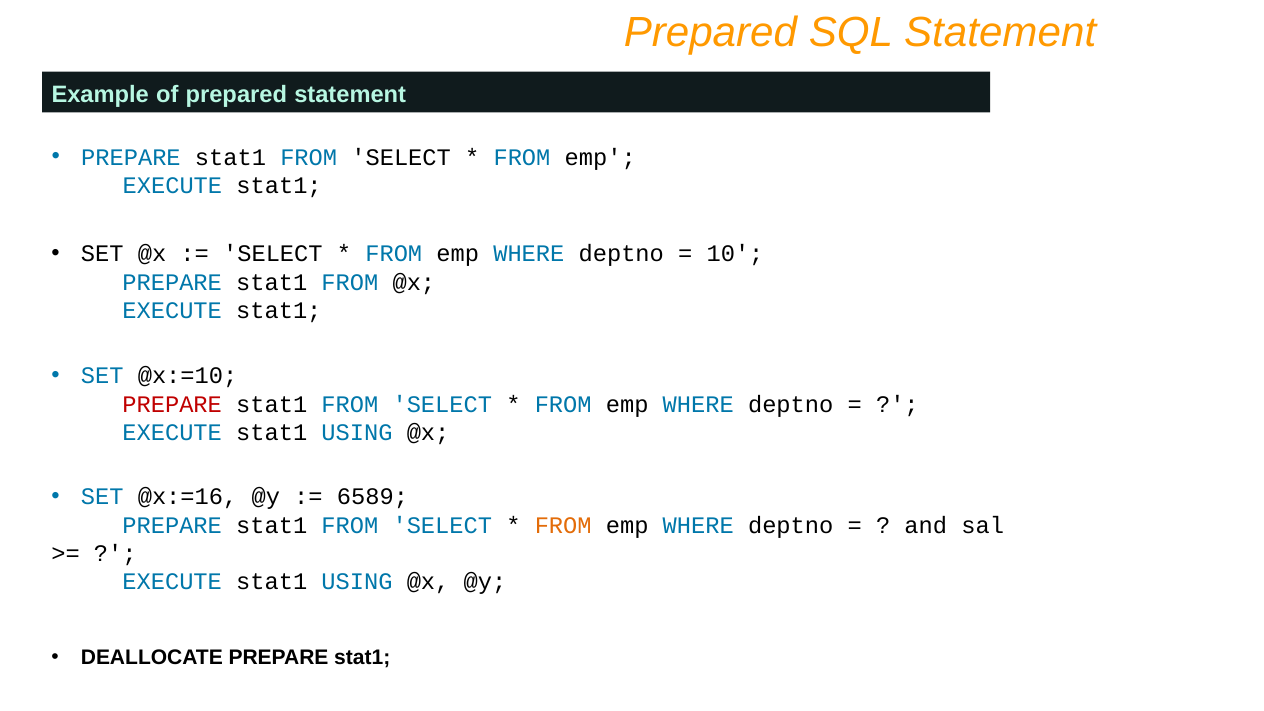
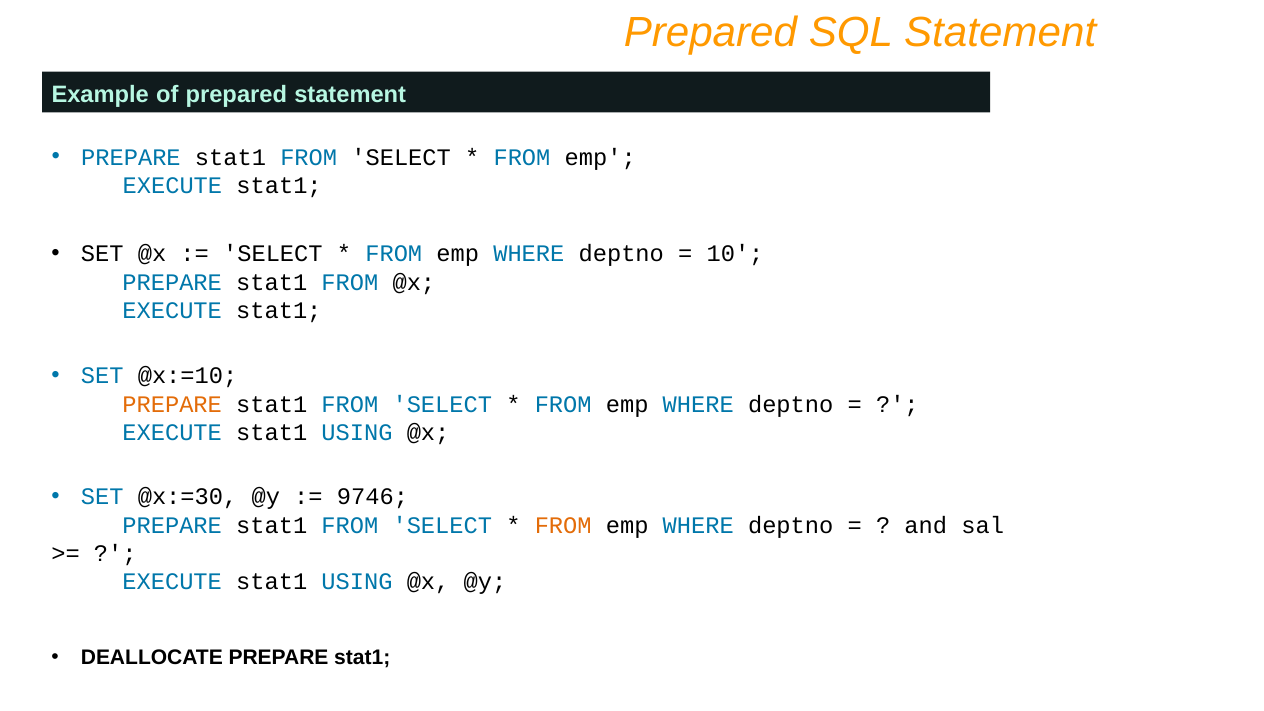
PREPARE colour: red -> orange (172, 404)
@x:=16: @x:=16 -> @x:=30 (188, 497)
6589: 6589 -> 9746 (372, 497)
